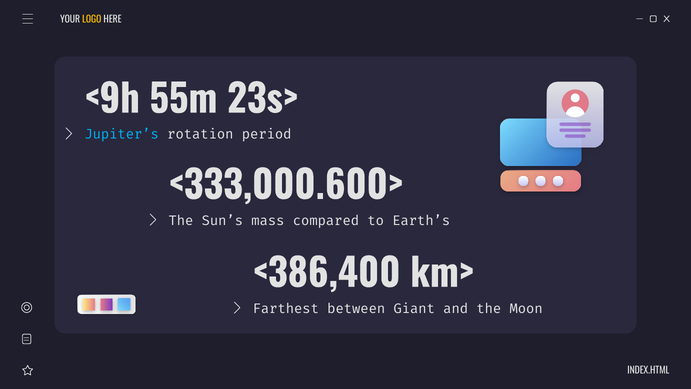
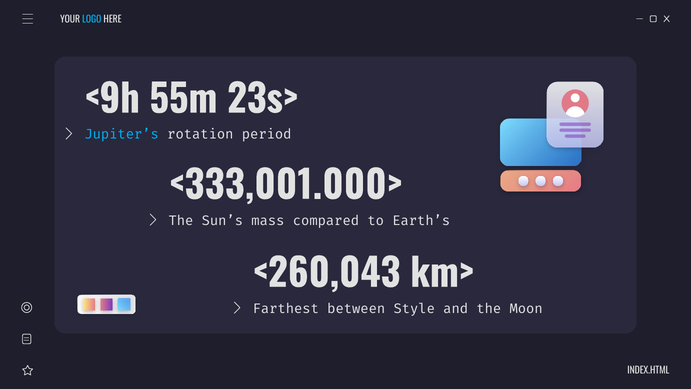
LOGO colour: yellow -> light blue (92, 19)
<333,000.600>: <333,000.600> -> <333,001.000> (286, 186)
<386,400: <386,400 -> <260,043 (327, 274)
Giant: Giant -> Style (414, 308)
